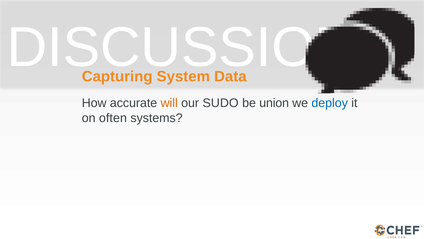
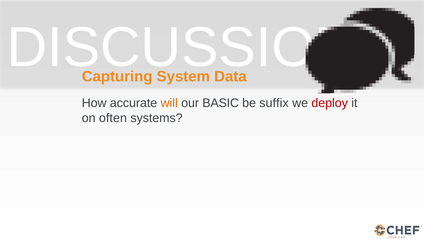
SUDO: SUDO -> BASIC (221, 103)
union: union -> suffix (274, 103)
deploy colour: blue -> red (330, 103)
